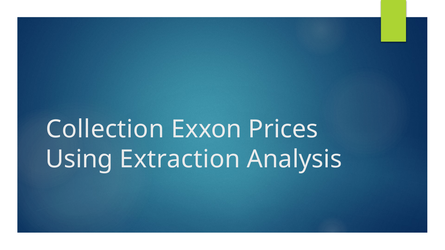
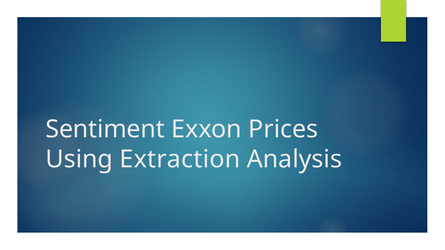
Collection: Collection -> Sentiment (105, 129)
